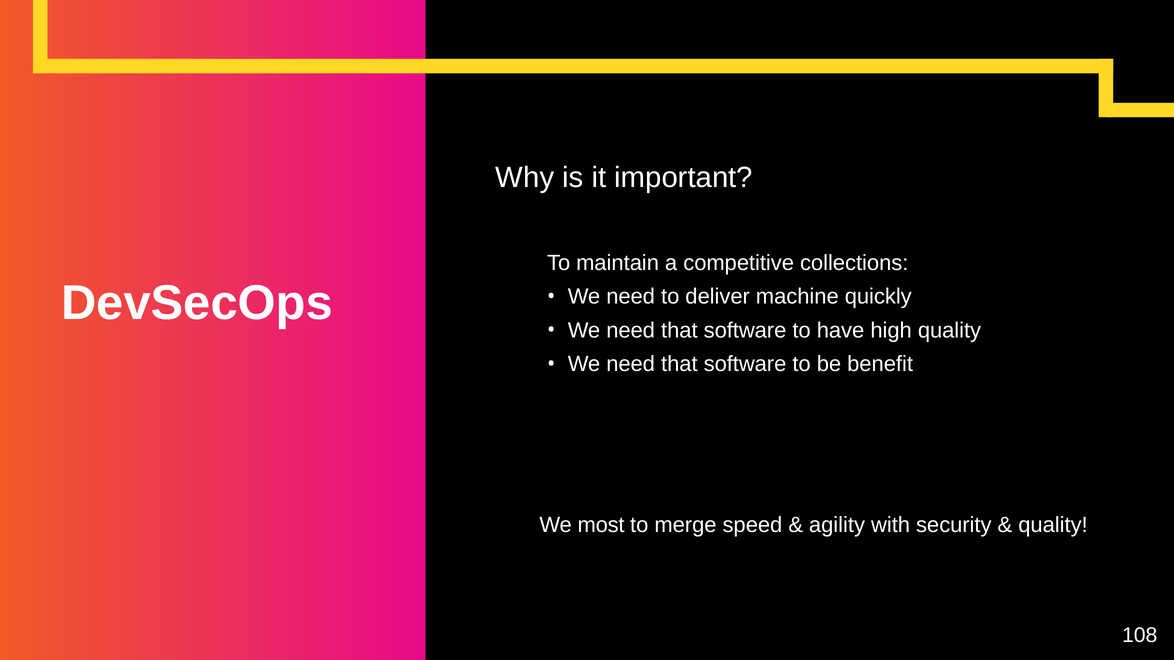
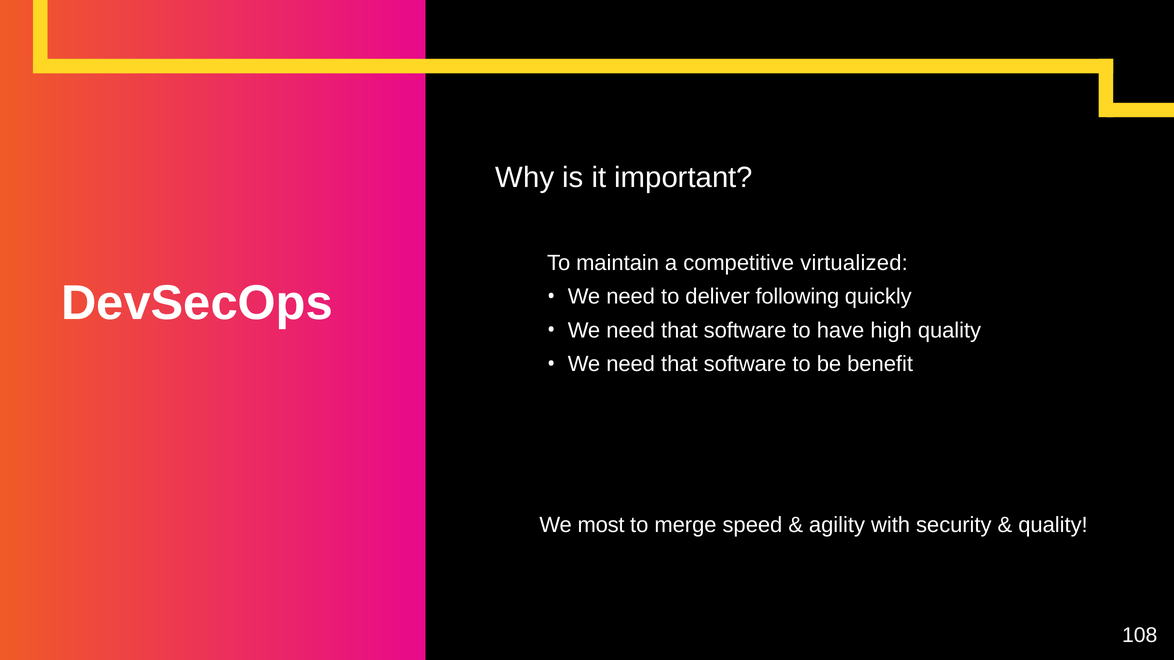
collections: collections -> virtualized (854, 263)
machine: machine -> following (797, 297)
